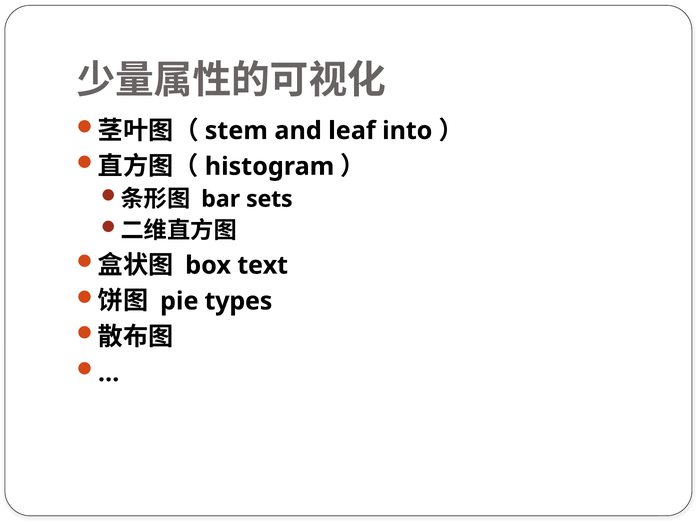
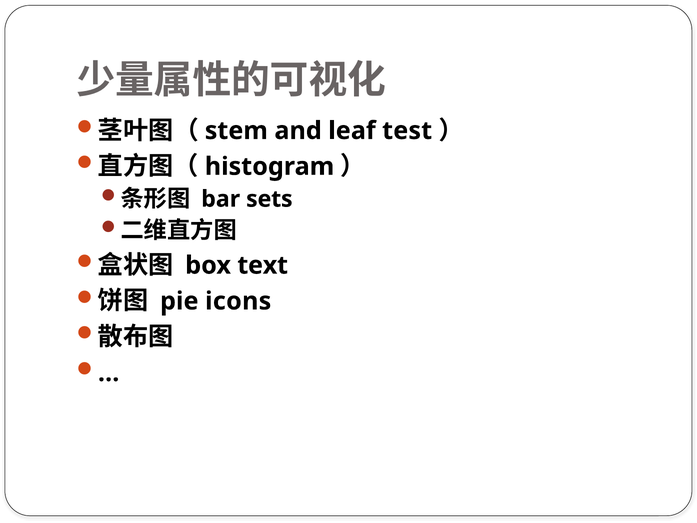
into: into -> test (407, 131)
types: types -> icons (238, 301)
